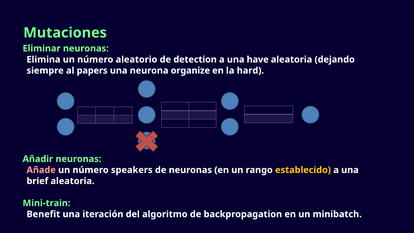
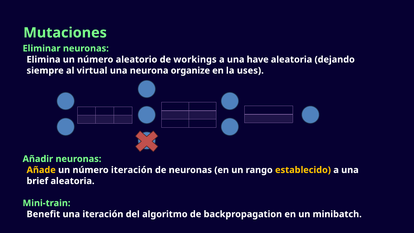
detection: detection -> workings (195, 59)
papers: papers -> virtual (92, 71)
hard: hard -> uses (250, 71)
Añade colour: pink -> yellow (41, 170)
número speakers: speakers -> iteración (132, 170)
